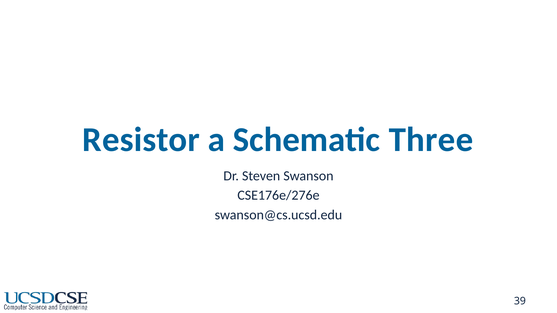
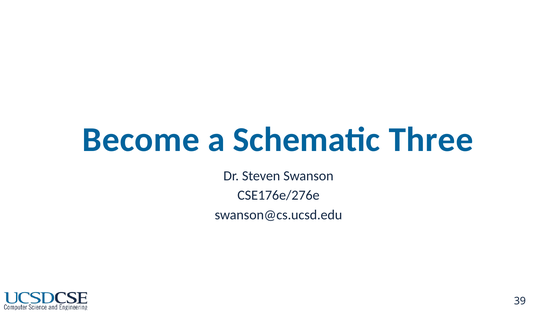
Resistor: Resistor -> Become (141, 140)
